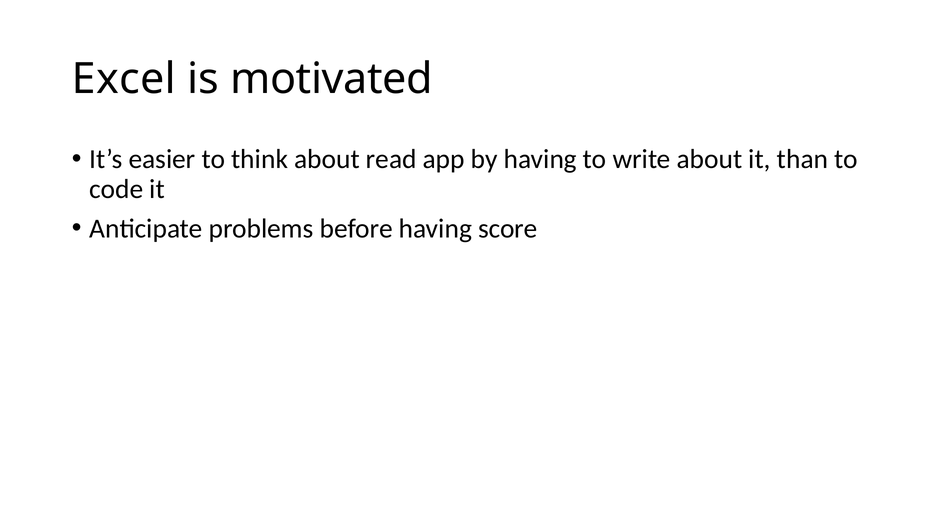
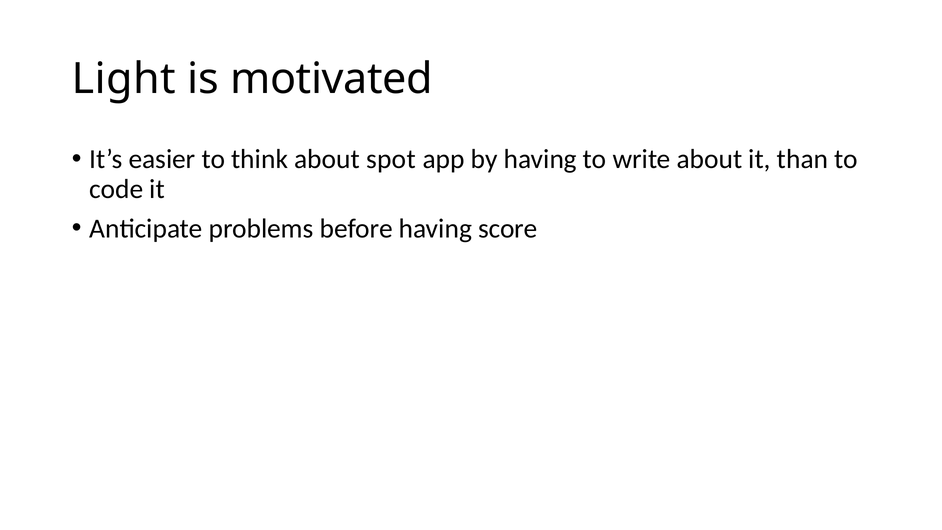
Excel: Excel -> Light (124, 79)
read: read -> spot (391, 159)
